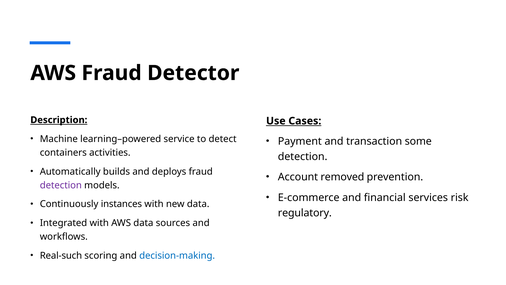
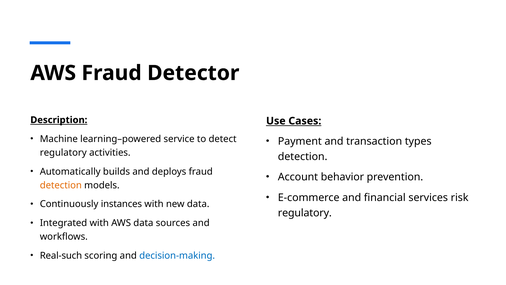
some: some -> types (418, 141)
containers: containers -> regulatory (63, 152)
removed: removed -> behavior (342, 177)
detection colour: purple -> orange (61, 185)
